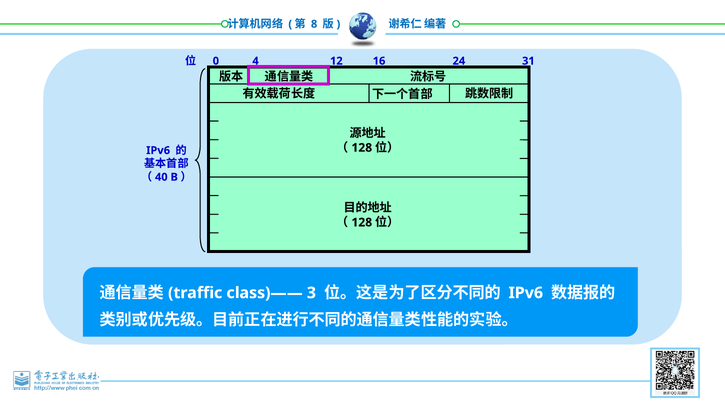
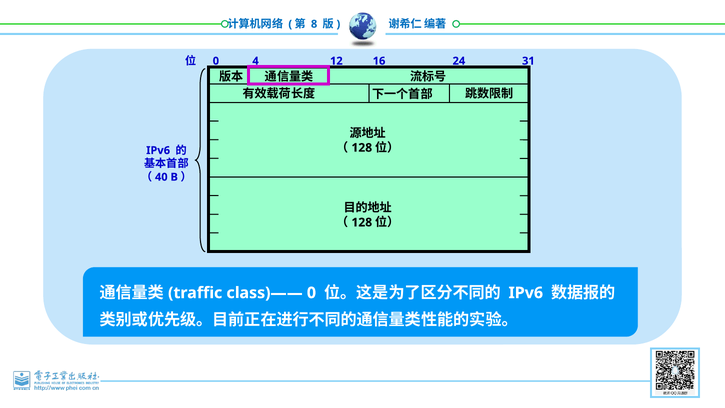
class)—— 3: 3 -> 0 (311, 293)
